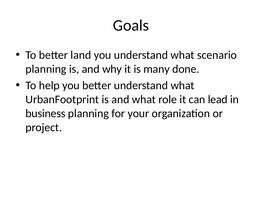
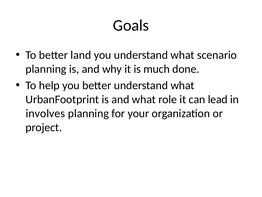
many: many -> much (157, 69)
business: business -> involves (45, 113)
